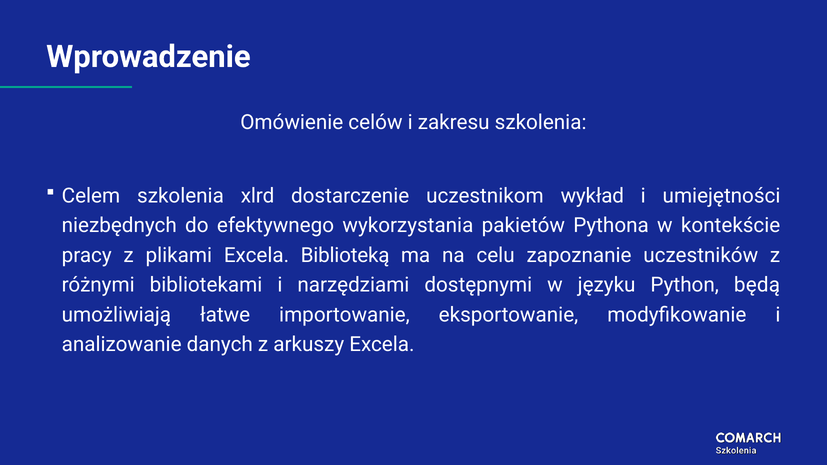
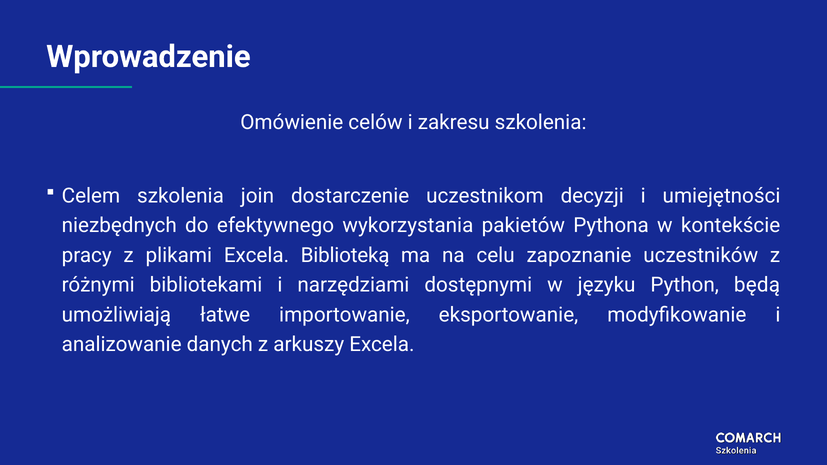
xlrd: xlrd -> join (257, 196)
wykład: wykład -> decyzji (592, 196)
